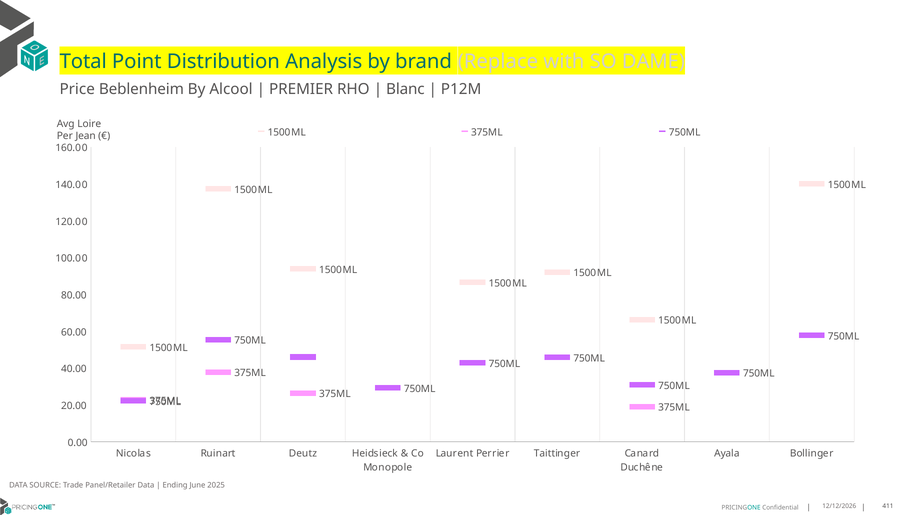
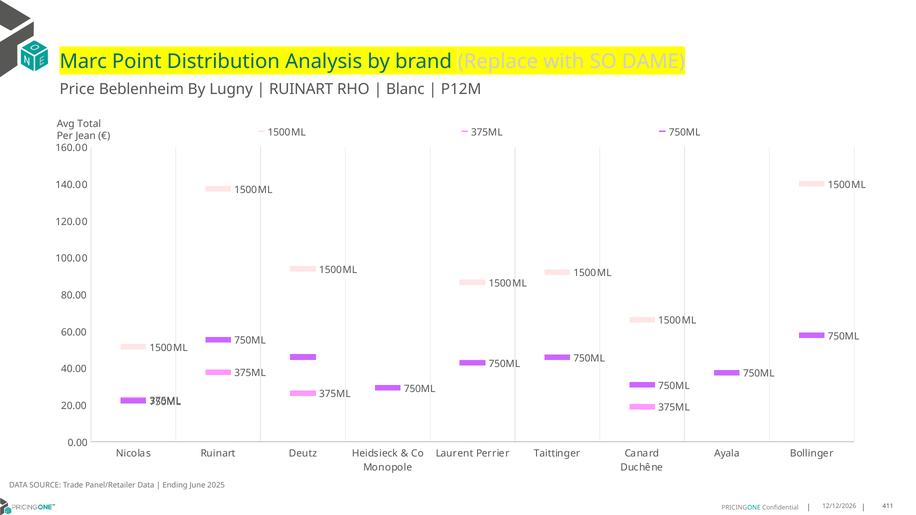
Total: Total -> Marc (83, 62)
Alcool: Alcool -> Lugny (231, 89)
PREMIER: PREMIER -> RUINART (301, 89)
Loire: Loire -> Total (89, 124)
